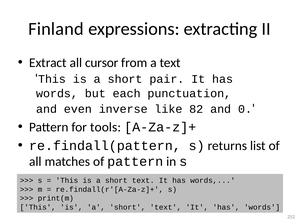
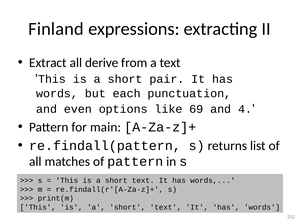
cursor: cursor -> derive (102, 63)
inverse: inverse -> options (123, 109)
82: 82 -> 69 (196, 109)
0: 0 -> 4 (245, 109)
tools: tools -> main (106, 127)
